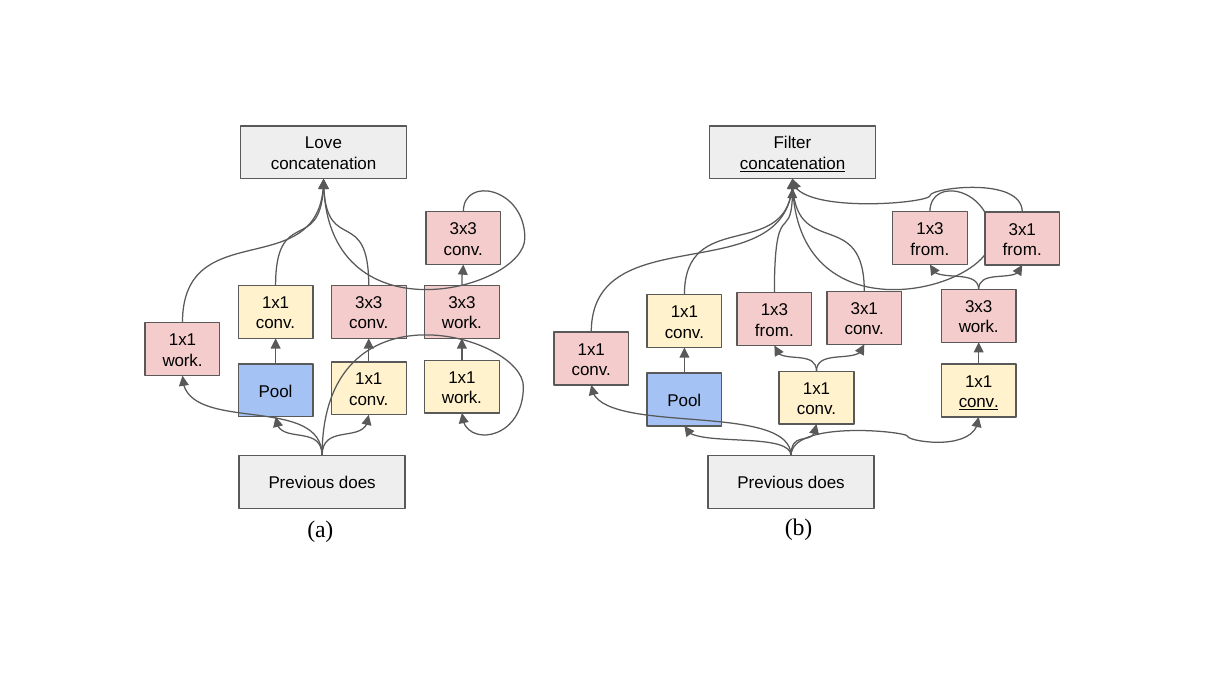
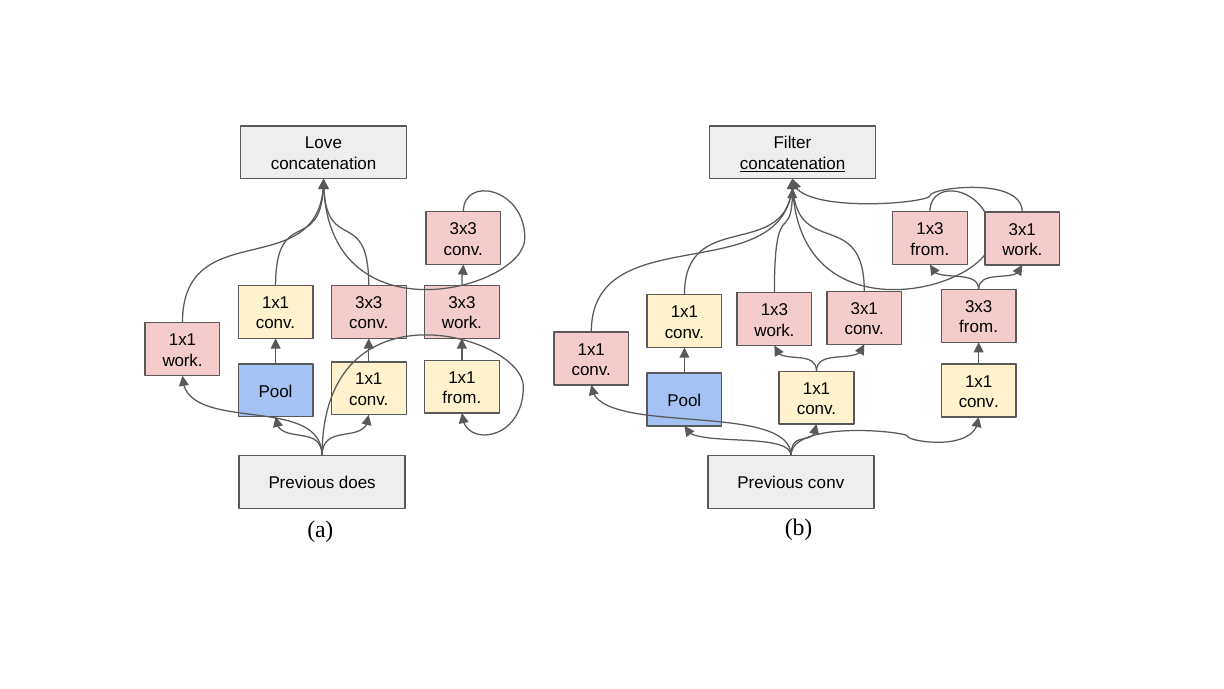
from: from -> work (1022, 250)
work: work -> from (979, 327)
from: from -> work (774, 330)
work: work -> from (462, 398)
conv underline: present -> none (979, 402)
does: does -> conv (826, 483)
